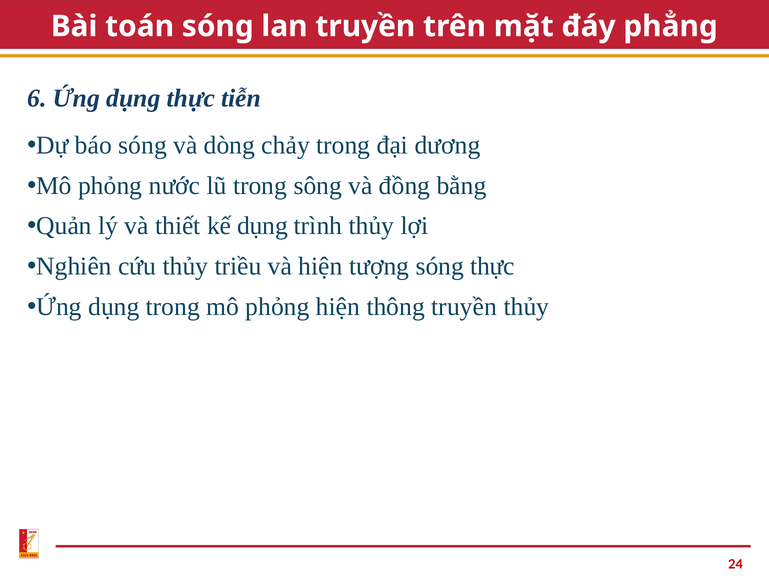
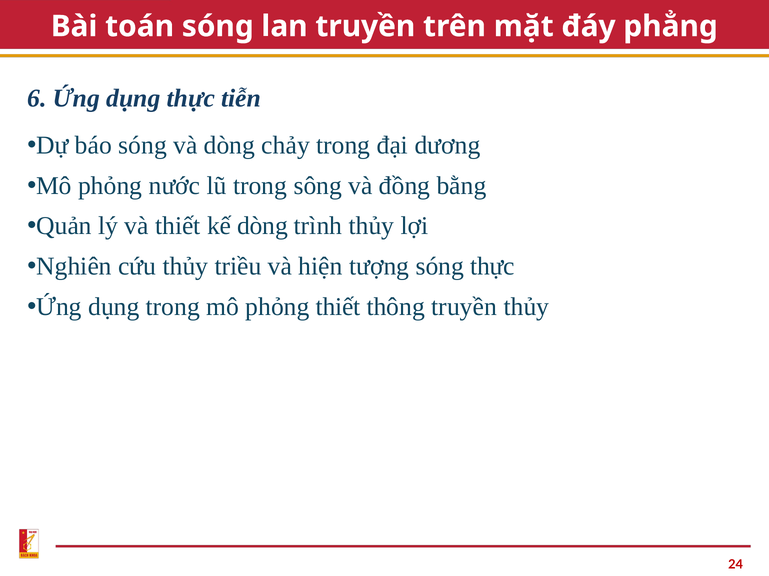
kế dụng: dụng -> dòng (263, 226)
phỏng hiện: hiện -> thiết (338, 307)
